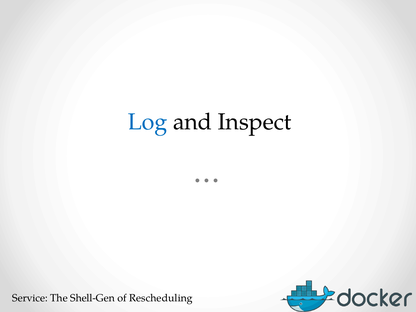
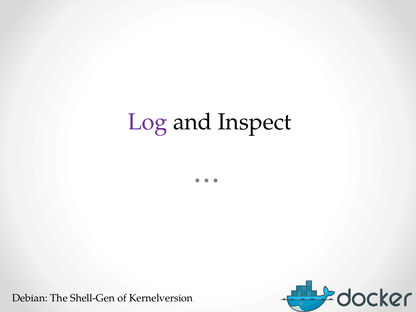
Log colour: blue -> purple (148, 122)
Service: Service -> Debian (30, 298)
Rescheduling: Rescheduling -> Kernelversion (161, 298)
